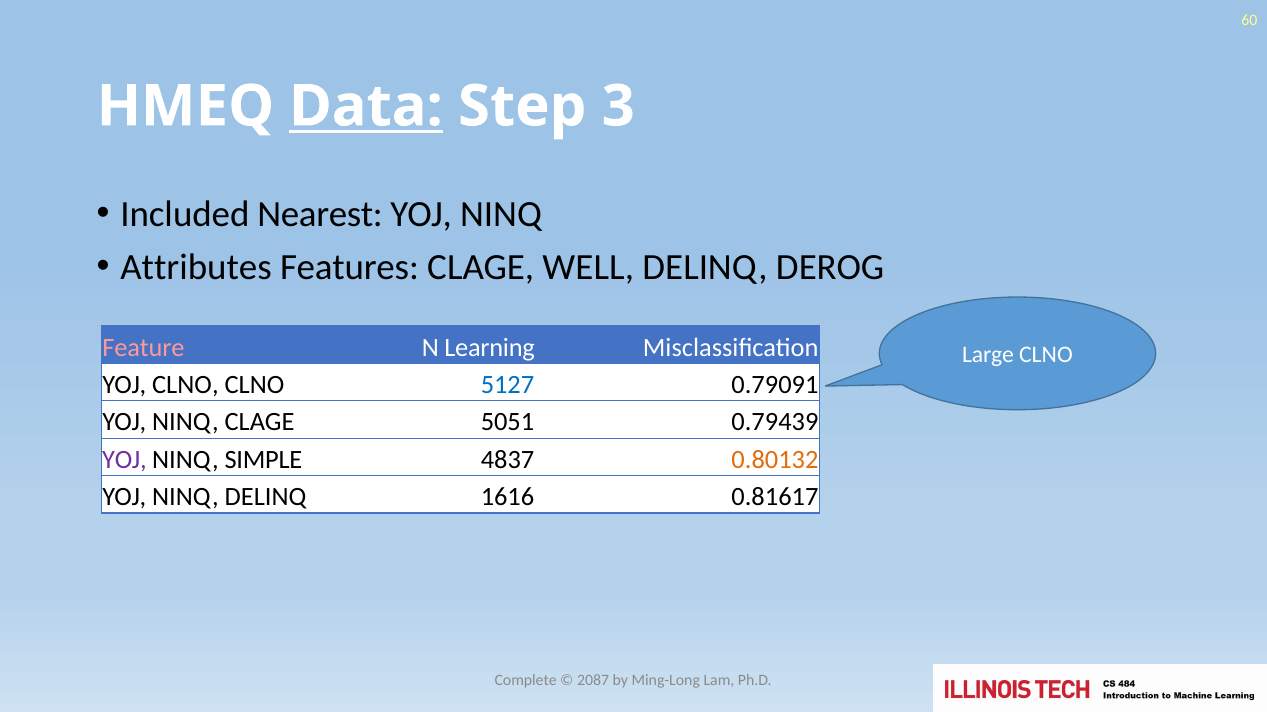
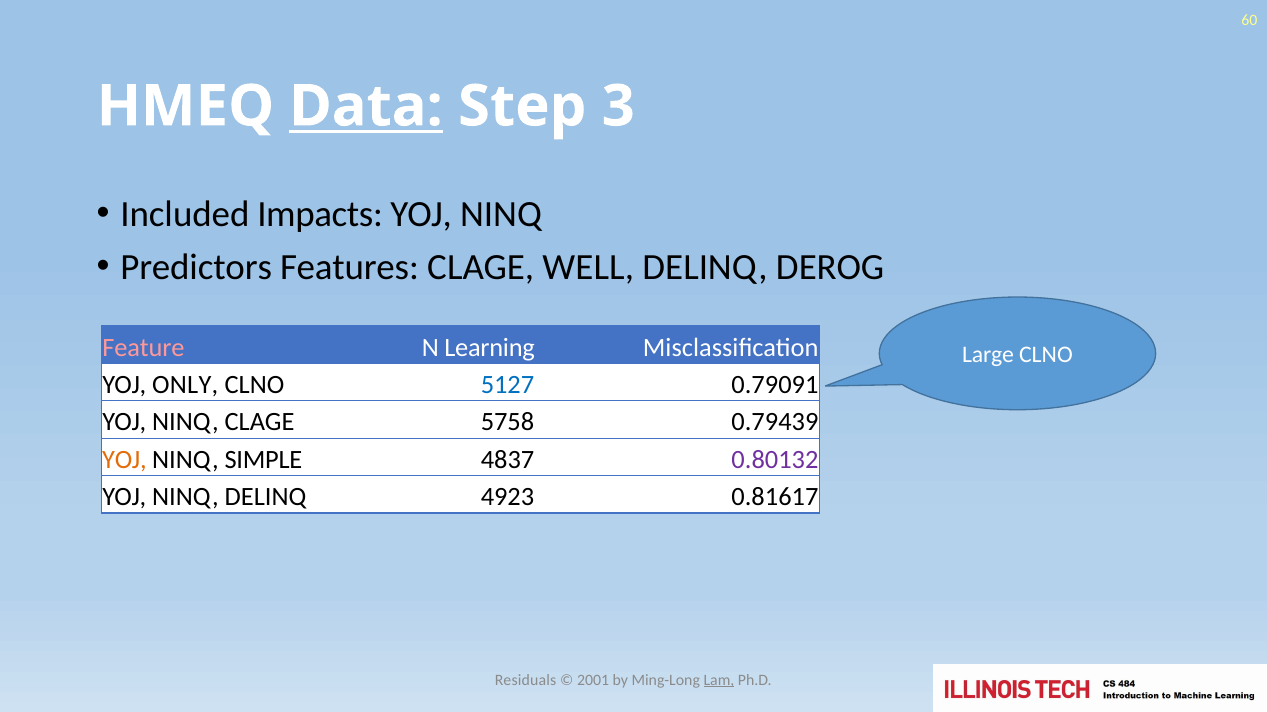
Nearest: Nearest -> Impacts (320, 214)
Attributes: Attributes -> Predictors (196, 267)
YOJ CLNO: CLNO -> ONLY (185, 385)
5051: 5051 -> 5758 (507, 423)
YOJ colour: purple -> orange (124, 460)
0.80132 colour: orange -> purple (775, 460)
1616: 1616 -> 4923 (507, 498)
Complete: Complete -> Residuals (526, 680)
2087: 2087 -> 2001 (593, 680)
Lam underline: none -> present (719, 680)
